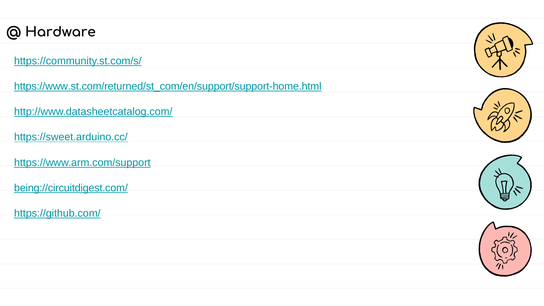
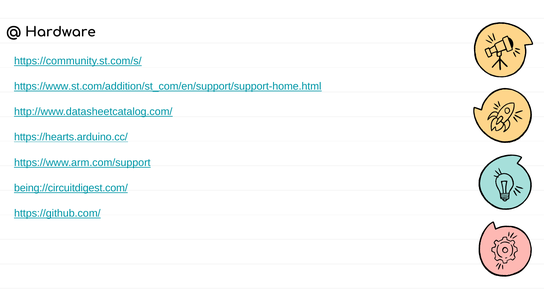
https://www.st.com/returned/st_com/en/support/support-home.html: https://www.st.com/returned/st_com/en/support/support-home.html -> https://www.st.com/addition/st_com/en/support/support-home.html (168, 86)
https://sweet.arduino.cc/: https://sweet.arduino.cc/ -> https://hearts.arduino.cc/ (71, 137)
